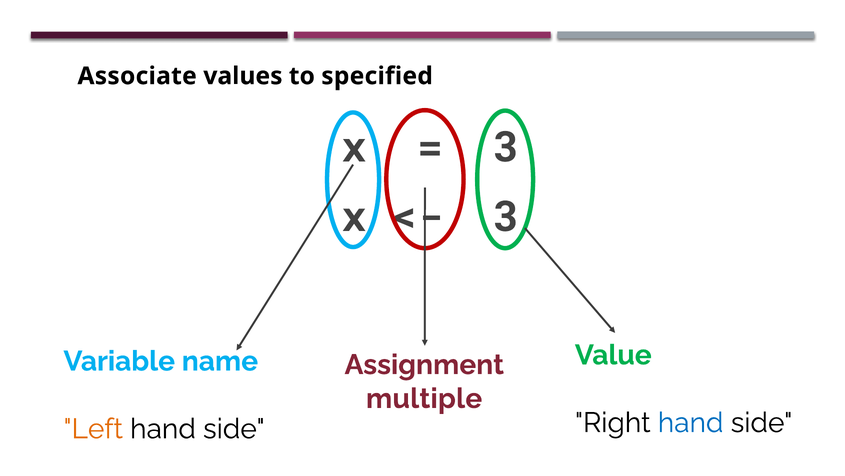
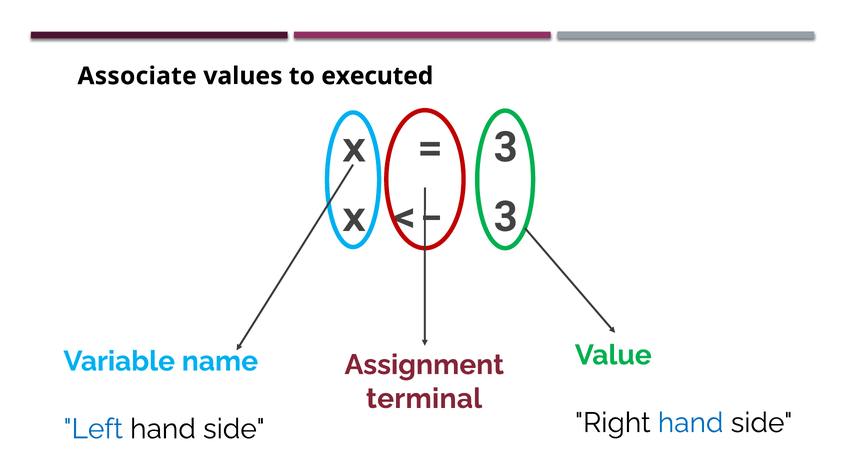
specified: specified -> executed (377, 76)
multiple: multiple -> terminal (424, 398)
Left colour: orange -> blue (93, 428)
